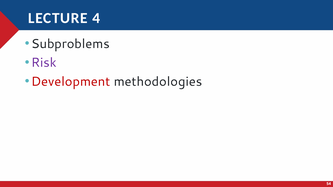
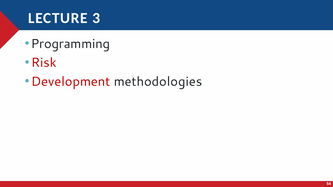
4: 4 -> 3 (96, 18)
Subproblems: Subproblems -> Programming (70, 44)
Risk colour: purple -> red (44, 63)
